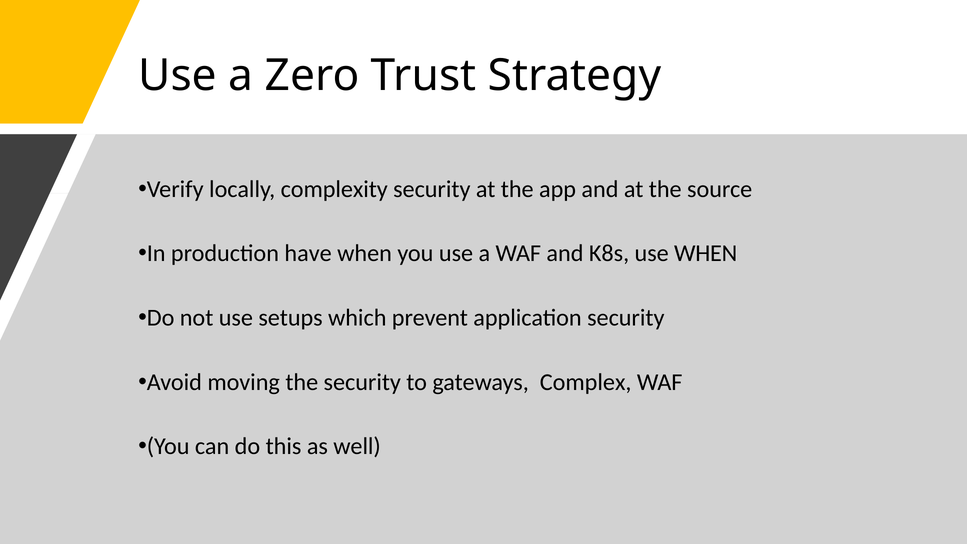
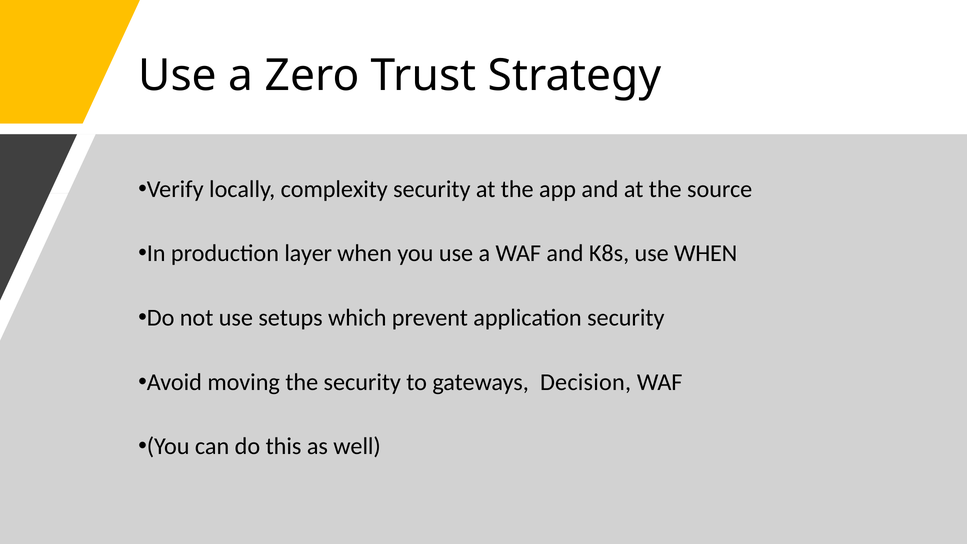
have: have -> layer (308, 253)
Complex: Complex -> Decision (586, 382)
